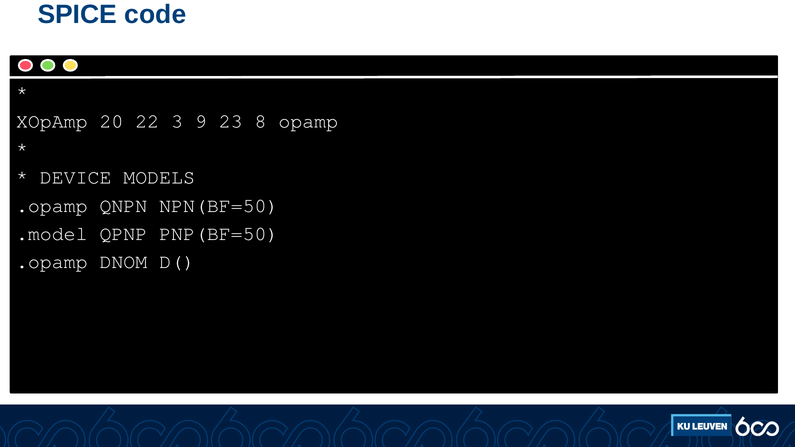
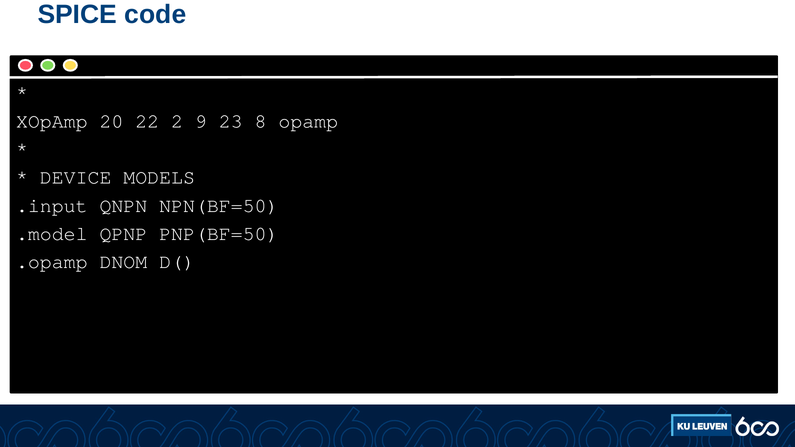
3: 3 -> 2 (177, 121)
.opamp: .opamp -> .input (52, 206)
